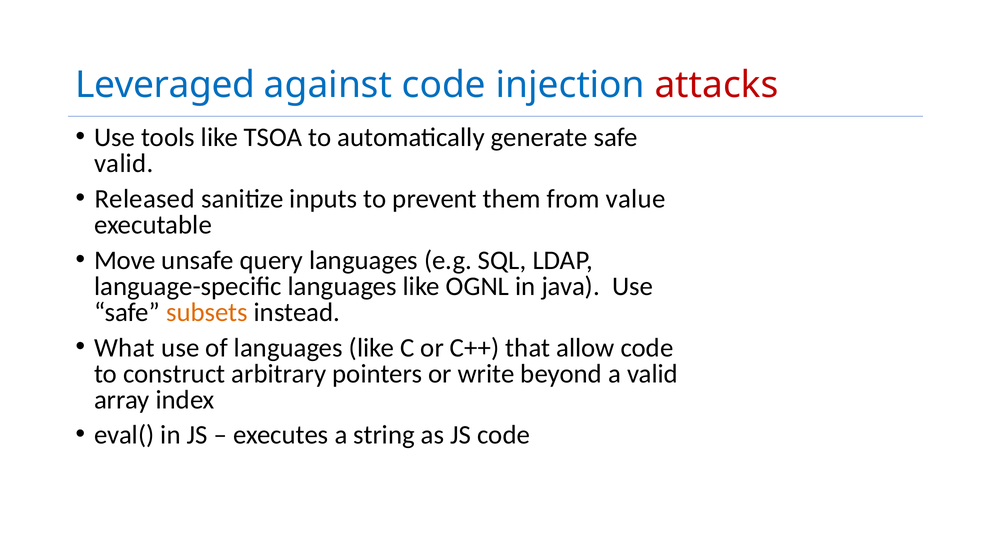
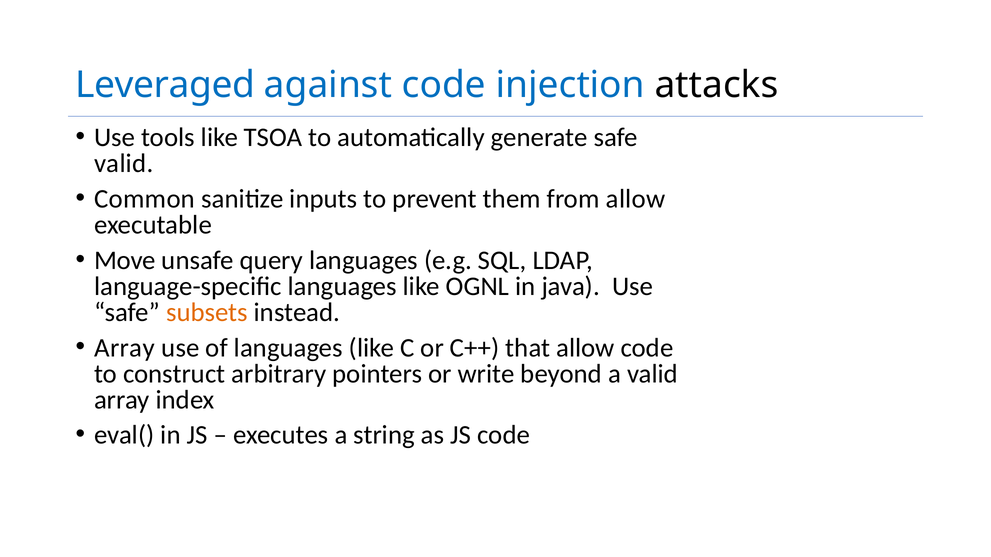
attacks colour: red -> black (717, 85)
Released: Released -> Common (145, 199)
from value: value -> allow (636, 199)
What: What -> Array (125, 348)
